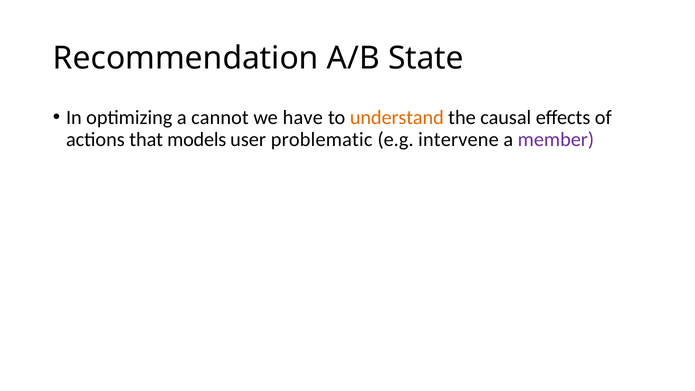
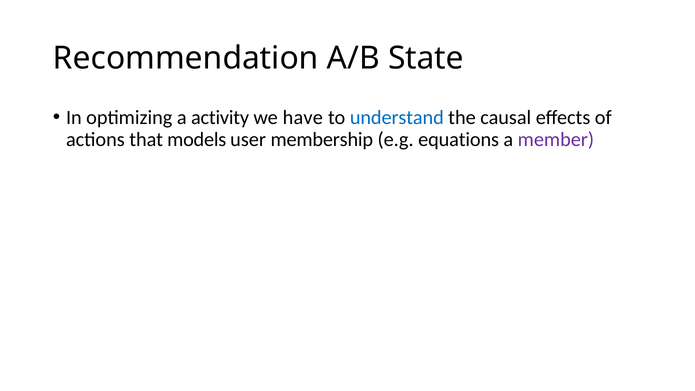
cannot: cannot -> activity (220, 117)
understand colour: orange -> blue (397, 117)
problematic: problematic -> membership (322, 139)
intervene: intervene -> equations (459, 139)
